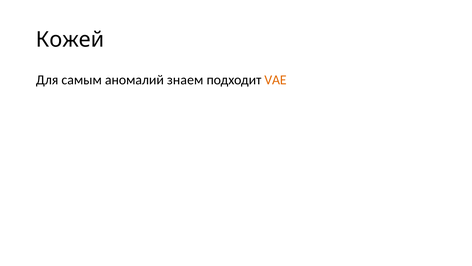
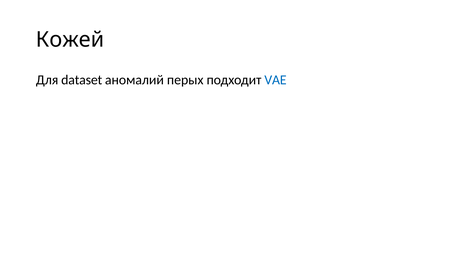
самым: самым -> dataset (82, 80)
знаем: знаем -> перых (185, 80)
VAE colour: orange -> blue (276, 80)
